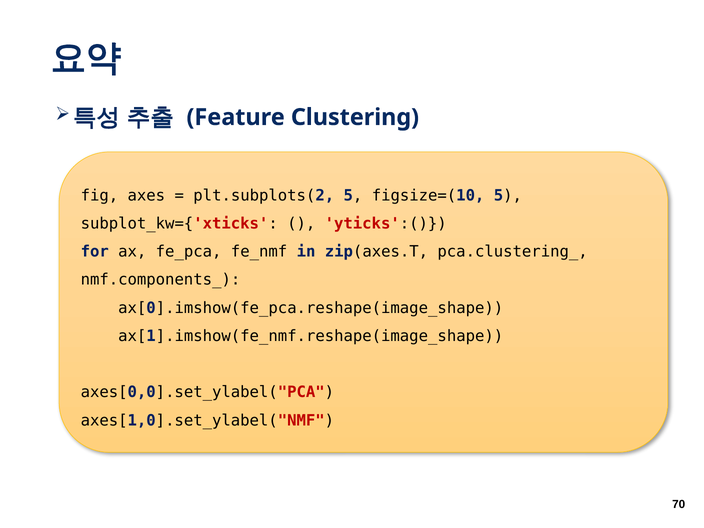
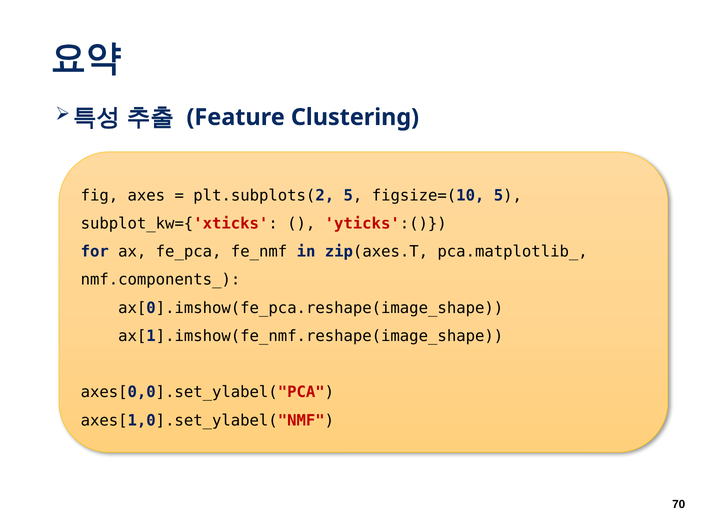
pca.clustering_: pca.clustering_ -> pca.matplotlib_ (513, 252)
